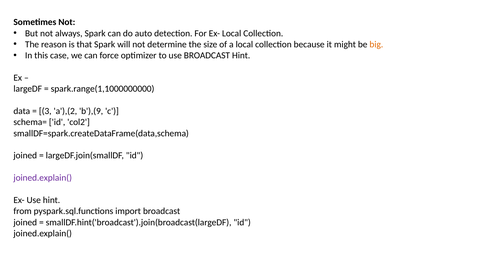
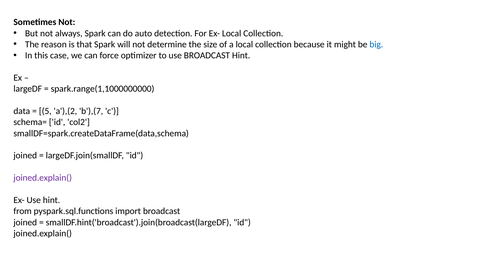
big colour: orange -> blue (376, 44)
3: 3 -> 5 (45, 111)
b'),(9: b'),(9 -> b'),(7 (91, 111)
